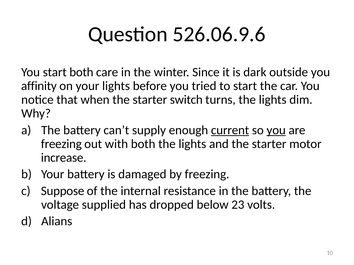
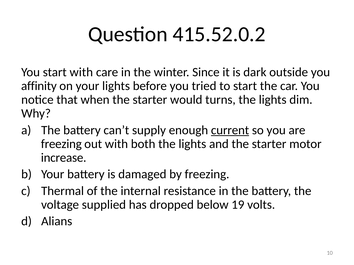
526.06.9.6: 526.06.9.6 -> 415.52.0.2 (219, 34)
start both: both -> with (81, 72)
switch: switch -> would (186, 100)
you underline: present -> none (276, 130)
Suppose: Suppose -> Thermal (63, 191)
23: 23 -> 19 (238, 205)
